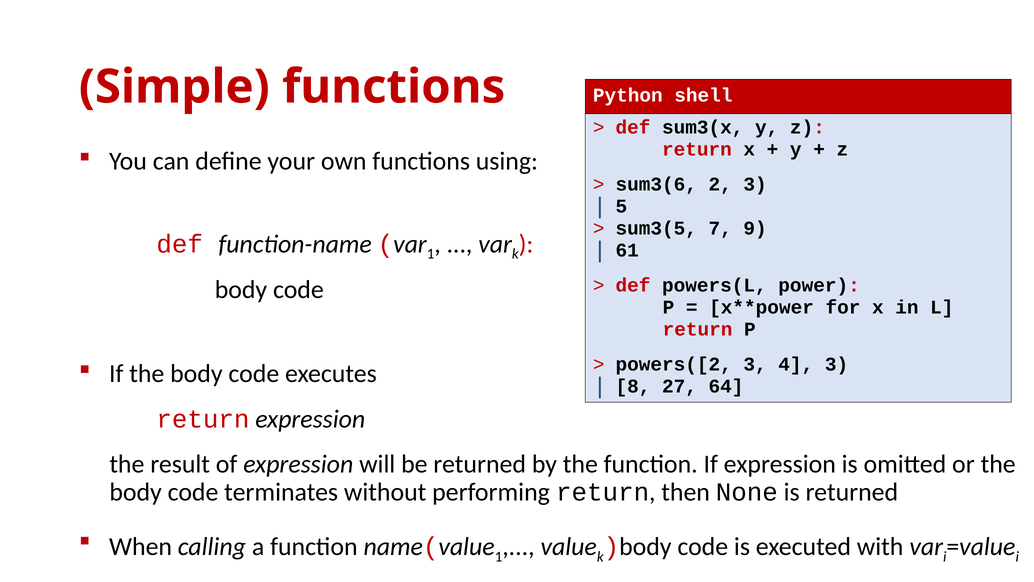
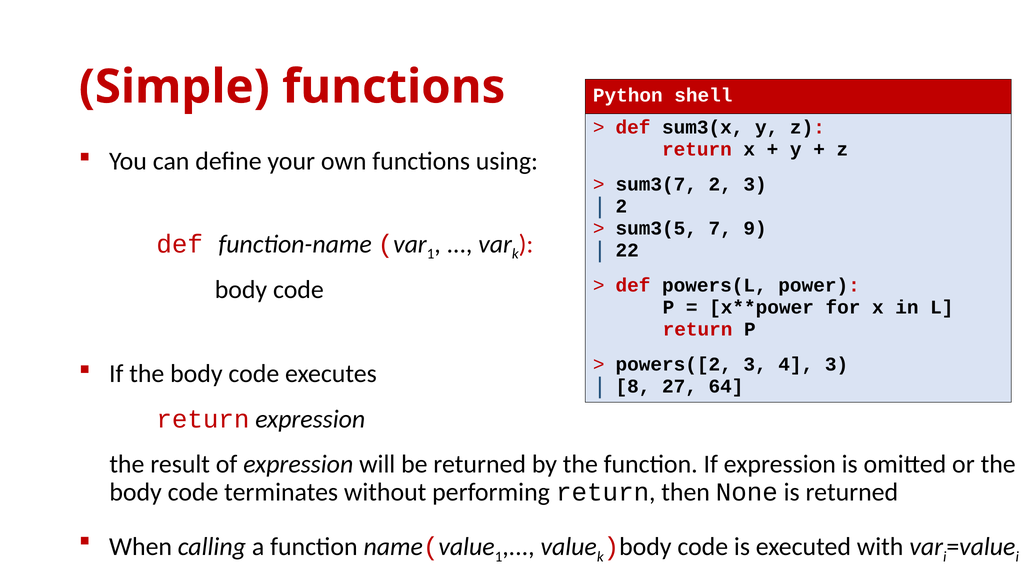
sum3(6: sum3(6 -> sum3(7 (656, 184)
5: 5 -> 2 (621, 206)
61: 61 -> 22 (627, 250)
